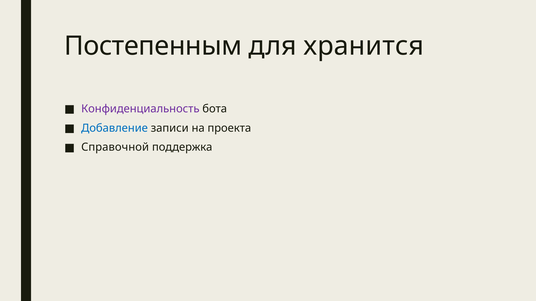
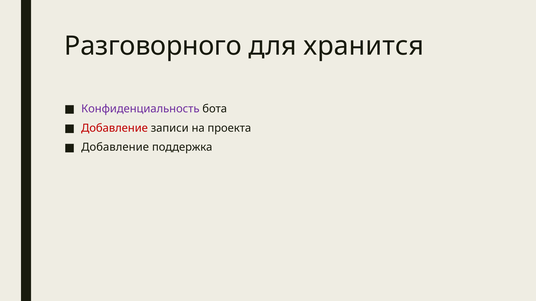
Постепенным: Постепенным -> Разговорного (153, 46)
Добавление colour: blue -> red (115, 128)
Справочной: Справочной -> Добавление (115, 148)
